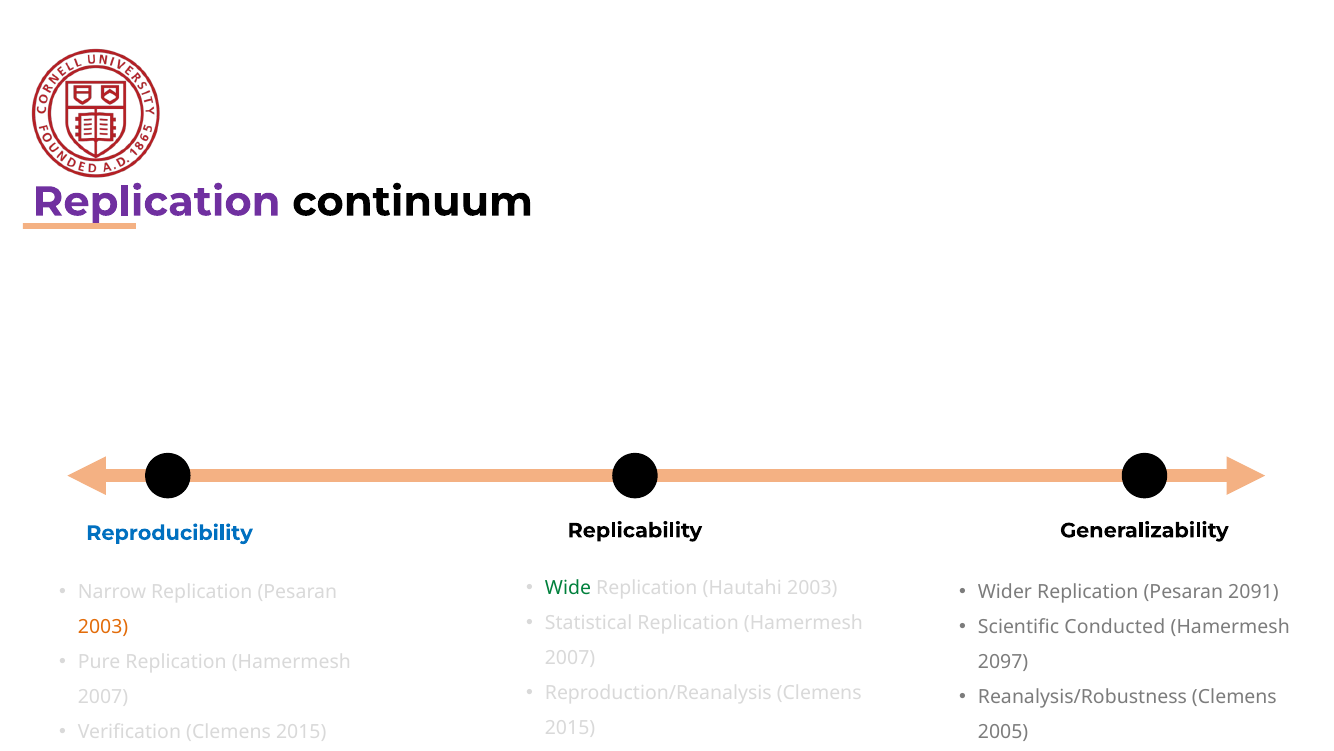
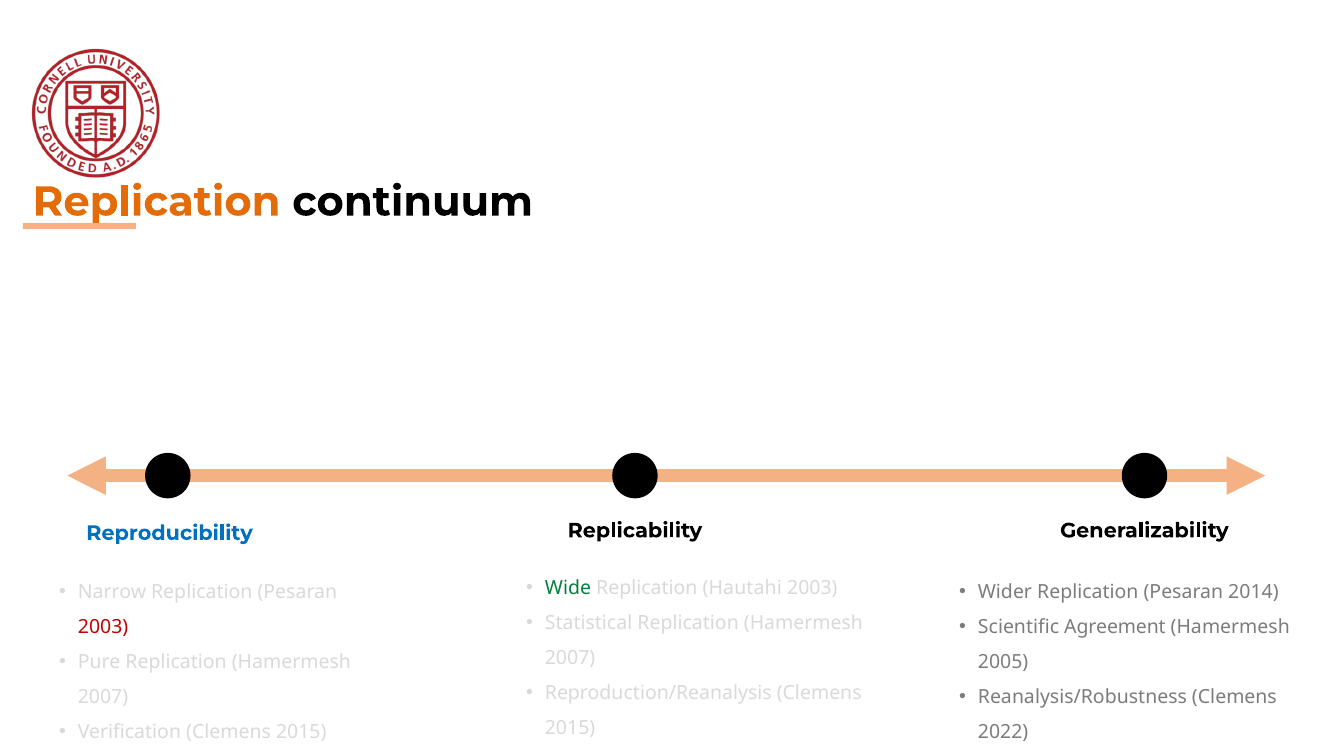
Replication colour: purple -> orange (157, 202)
2091: 2091 -> 2014 (1253, 591)
Conducted: Conducted -> Agreement (1115, 626)
2003 colour: orange -> red (103, 626)
2097: 2097 -> 2005 (1003, 661)
2005: 2005 -> 2022 (1003, 731)
